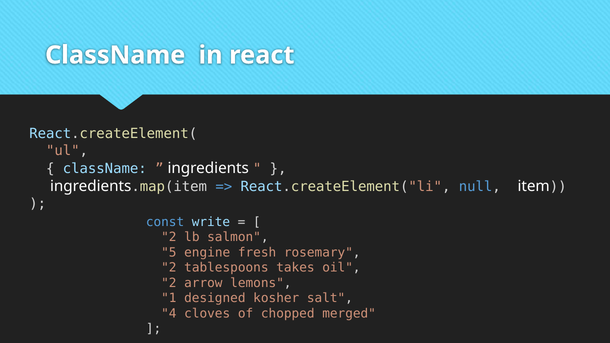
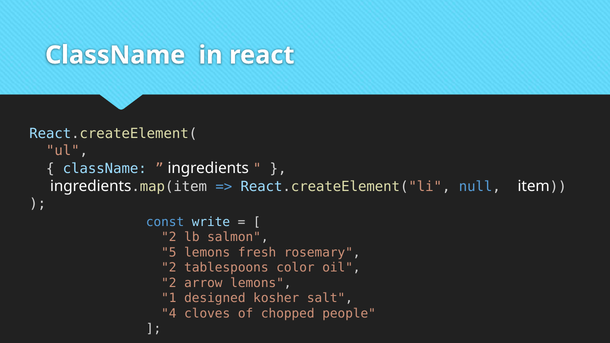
5 engine: engine -> lemons (207, 252)
takes: takes -> color (295, 268)
merged: merged -> people (349, 313)
